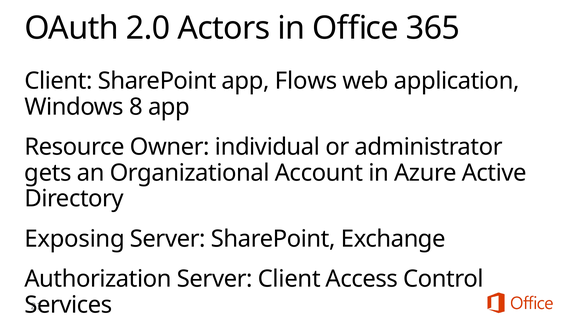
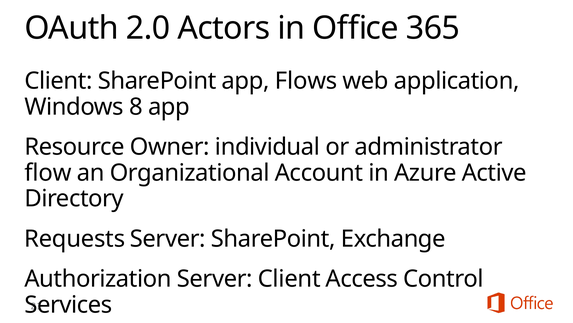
gets: gets -> flow (48, 173)
Exposing: Exposing -> Requests (75, 238)
